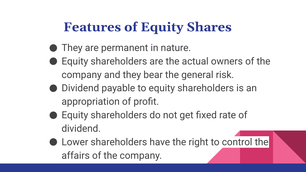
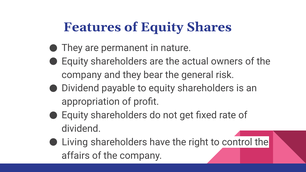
Lower: Lower -> Living (75, 142)
